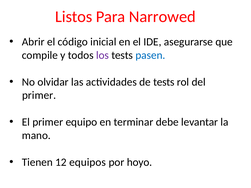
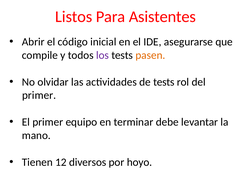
Narrowed: Narrowed -> Asistentes (162, 17)
pasen colour: blue -> orange (150, 55)
equipos: equipos -> diversos (88, 162)
